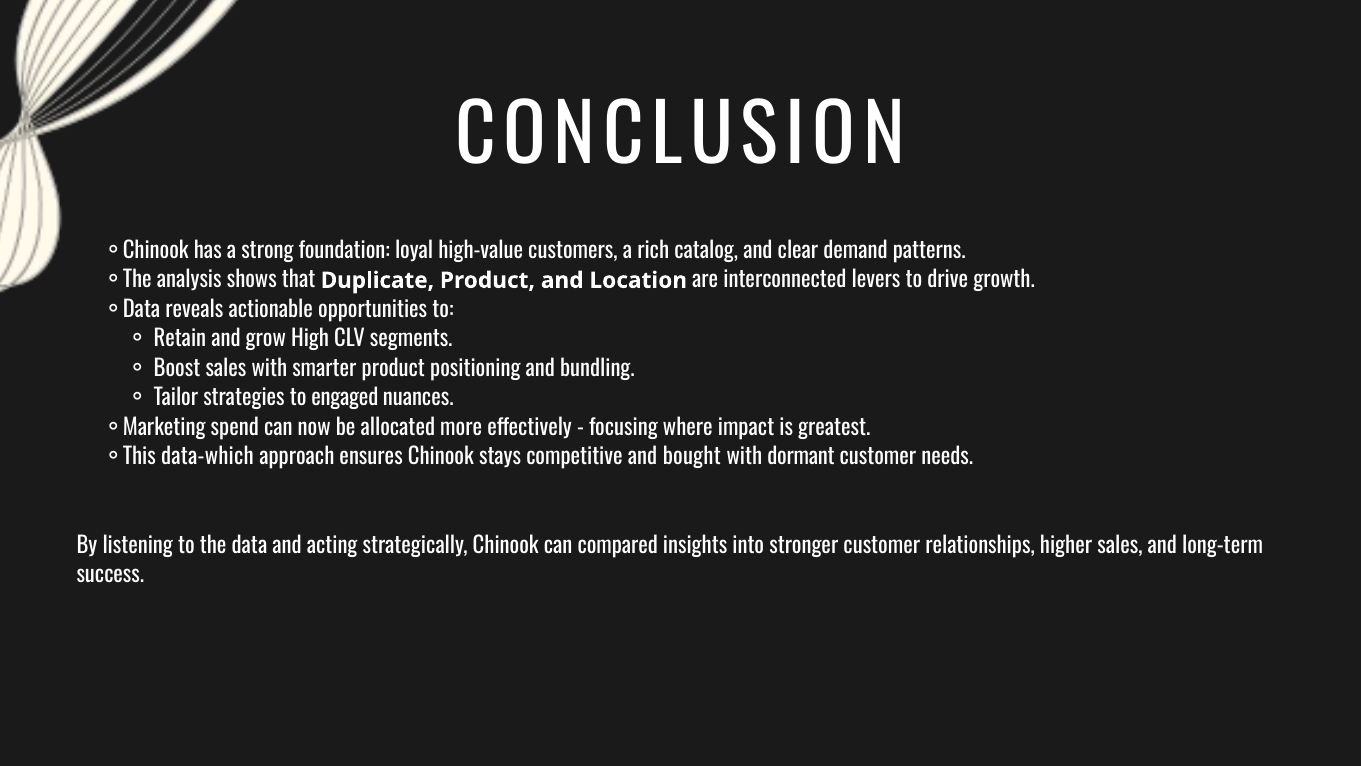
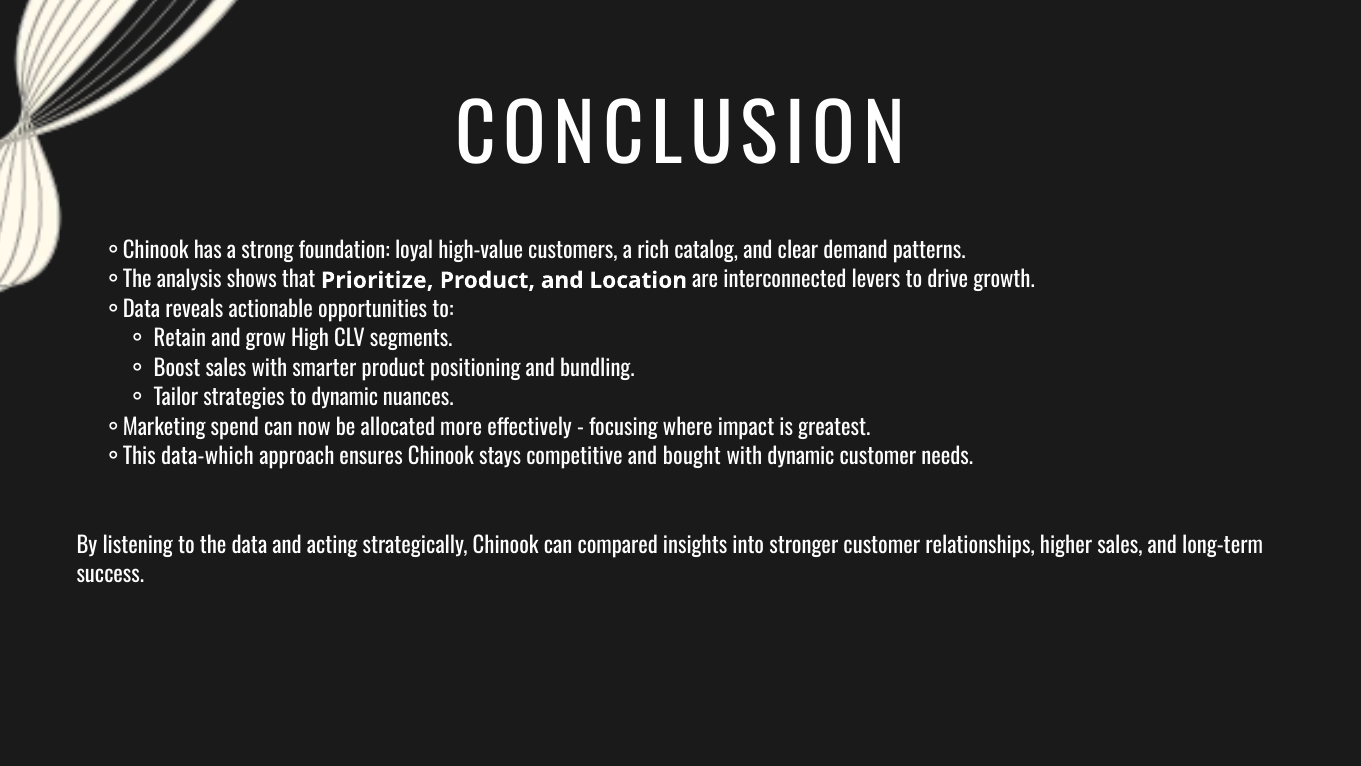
Duplicate: Duplicate -> Prioritize (377, 280)
to engaged: engaged -> dynamic (345, 398)
with dormant: dormant -> dynamic (801, 457)
